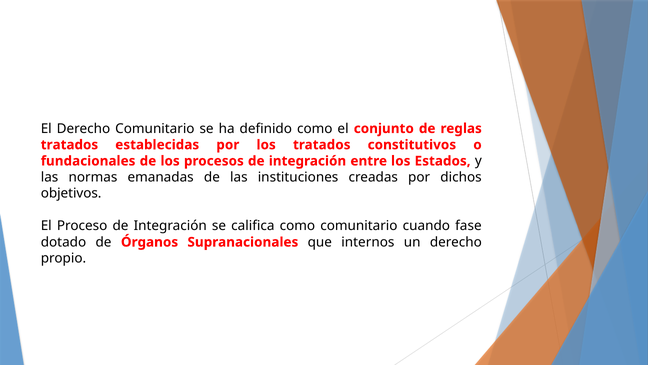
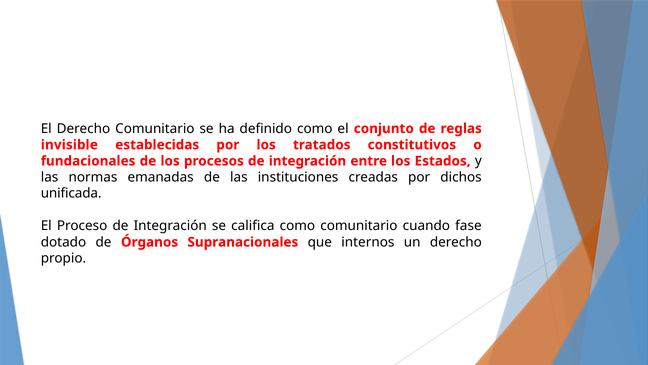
tratados: tratados -> invisible (69, 145)
objetivos: objetivos -> unificada (71, 193)
